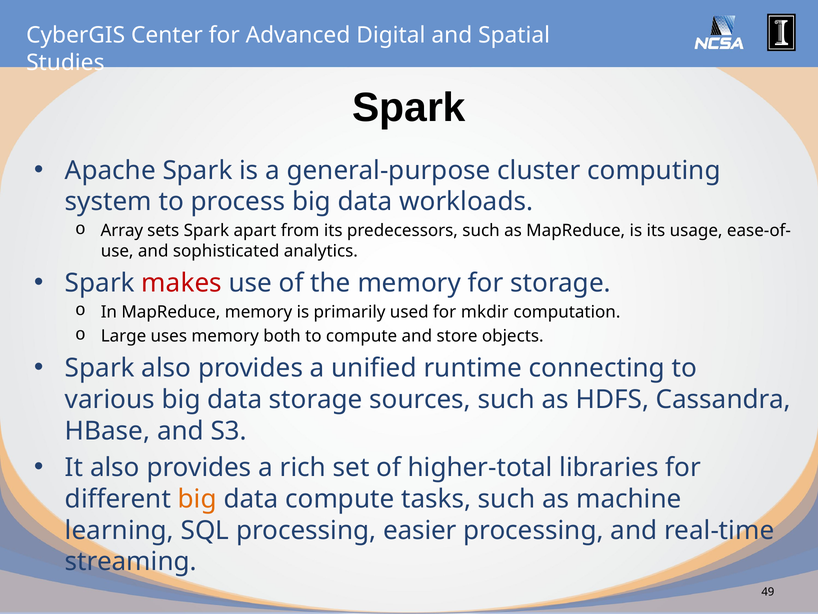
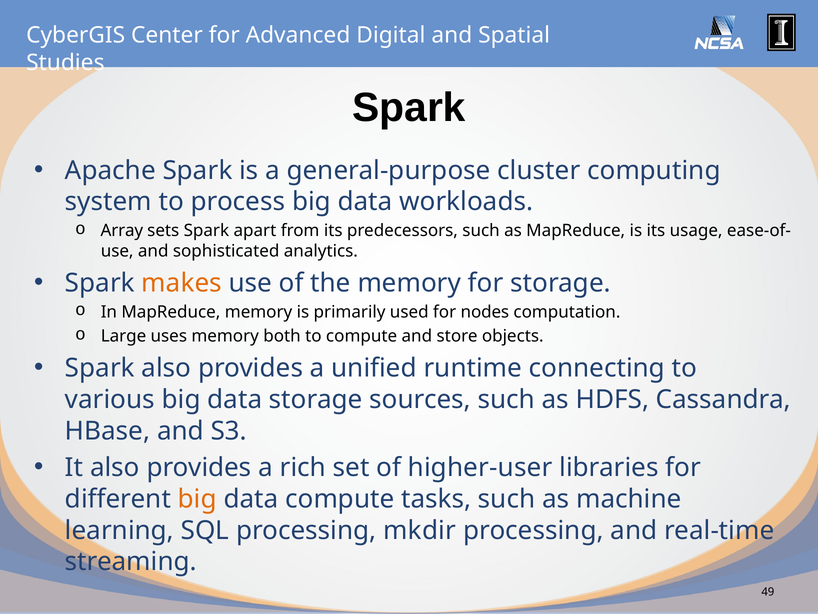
makes colour: red -> orange (182, 283)
mkdir: mkdir -> nodes (485, 312)
higher-total: higher-total -> higher-user (480, 467)
easier: easier -> mkdir (420, 530)
